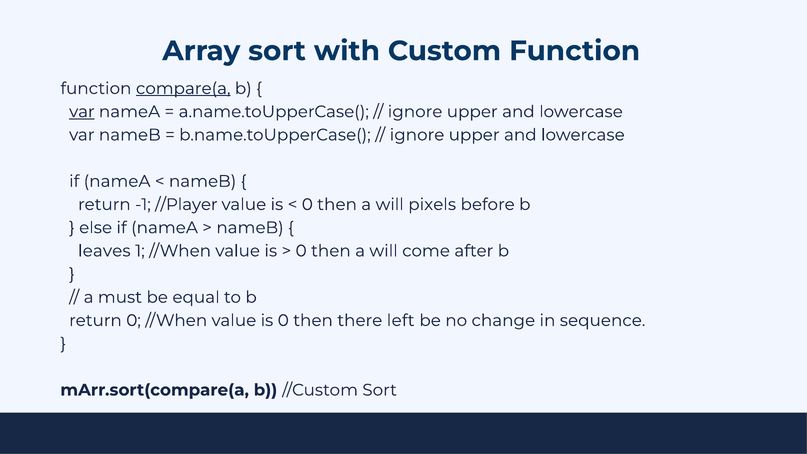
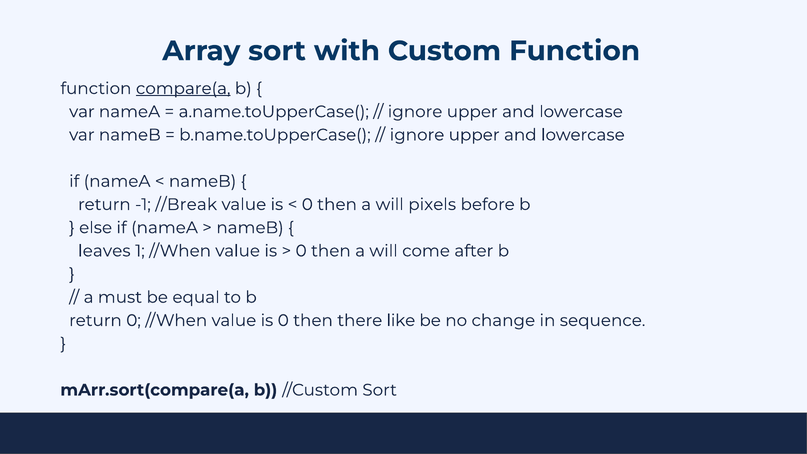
var underline: present -> none (82, 112)
//Player: //Player -> //Break (186, 204)
left: left -> like (401, 320)
